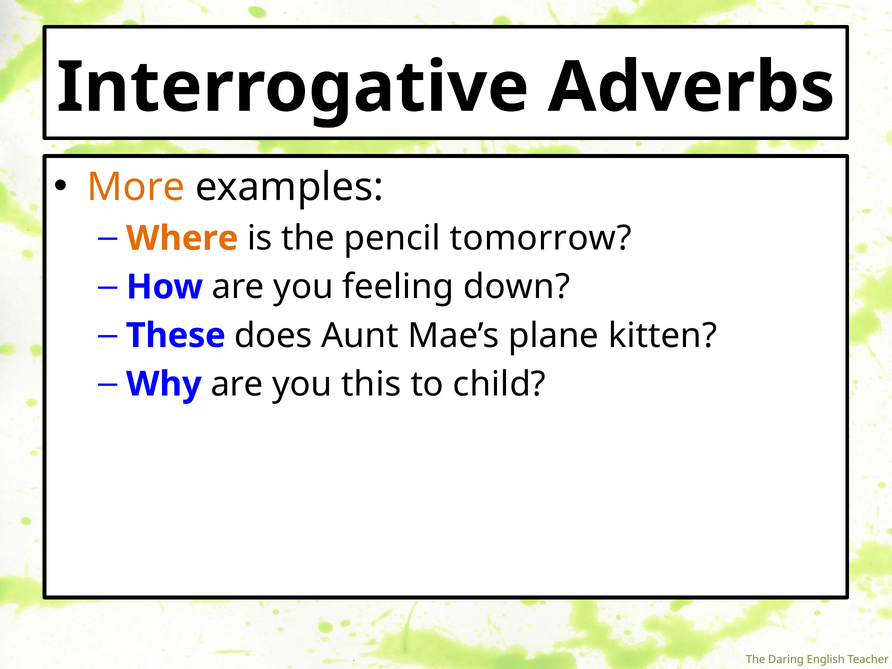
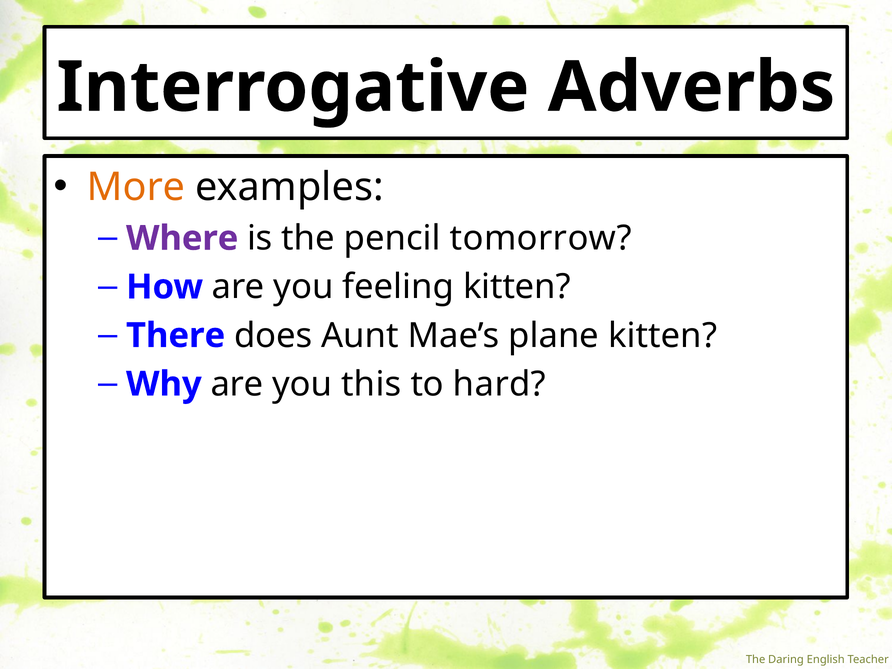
Where colour: orange -> purple (182, 238)
feeling down: down -> kitten (517, 287)
These: These -> There (176, 336)
child: child -> hard (499, 384)
